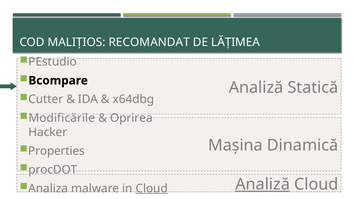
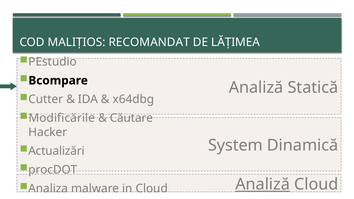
Oprirea: Oprirea -> Căutare (131, 118)
Mașina: Mașina -> System (235, 145)
Properties: Properties -> Actualizări (56, 151)
Cloud underline: present -> none (152, 188)
